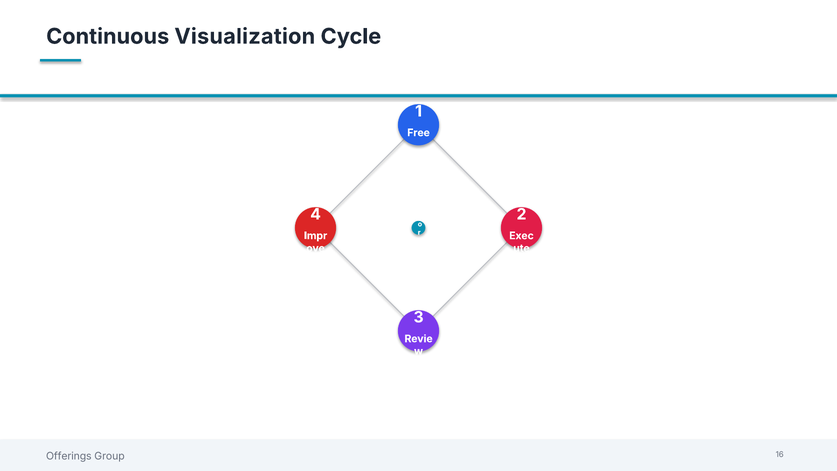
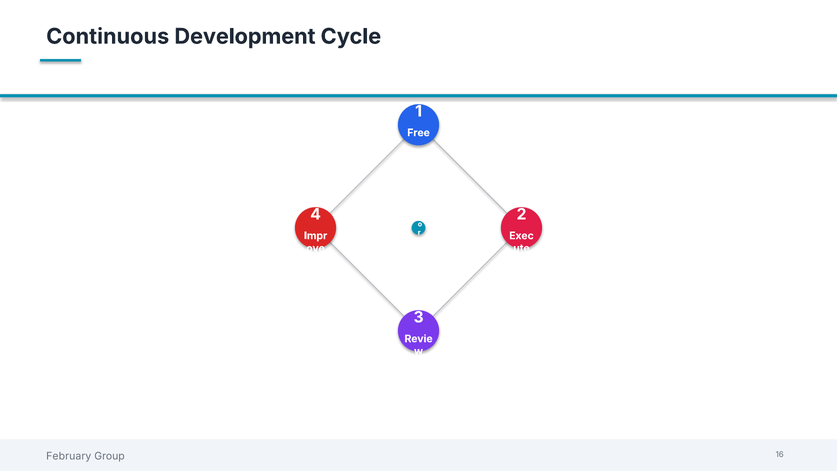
Visualization: Visualization -> Development (245, 37)
Offerings: Offerings -> February (69, 456)
